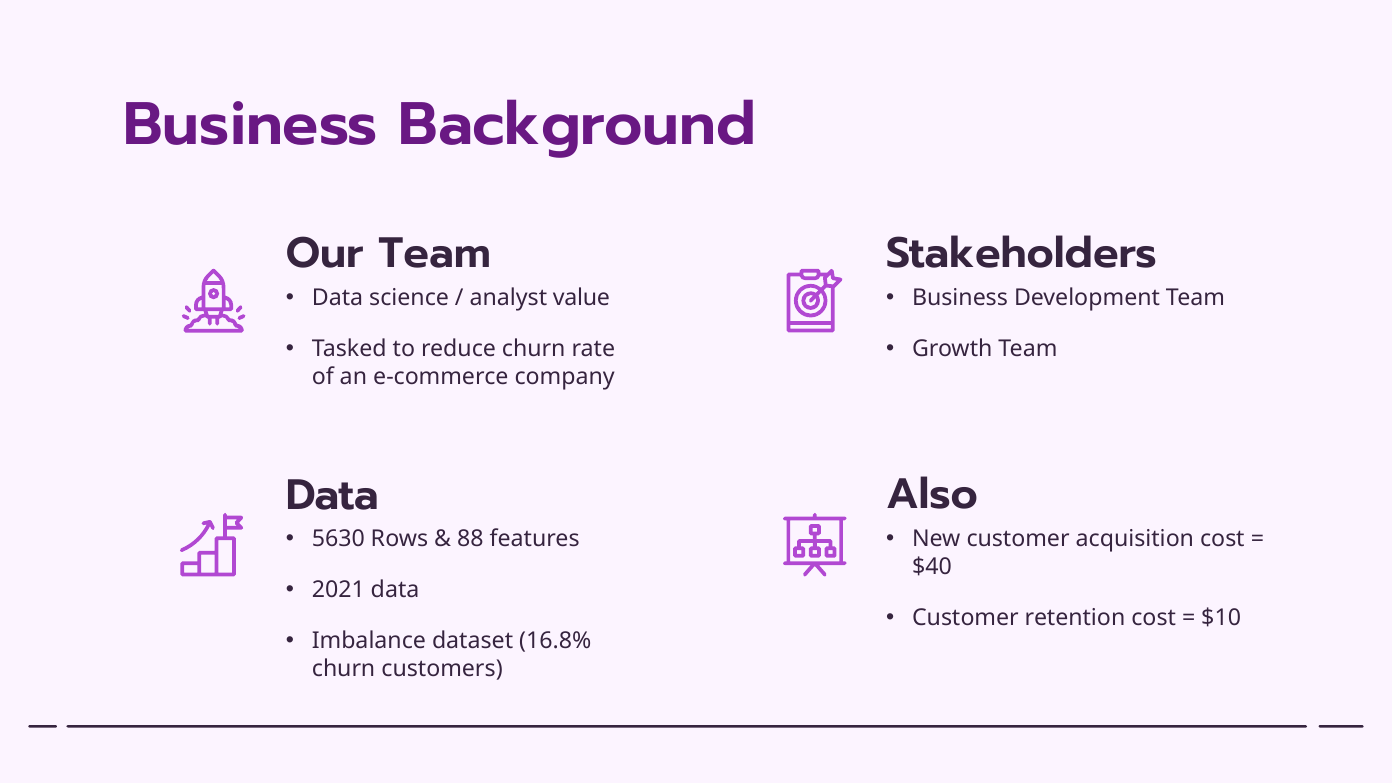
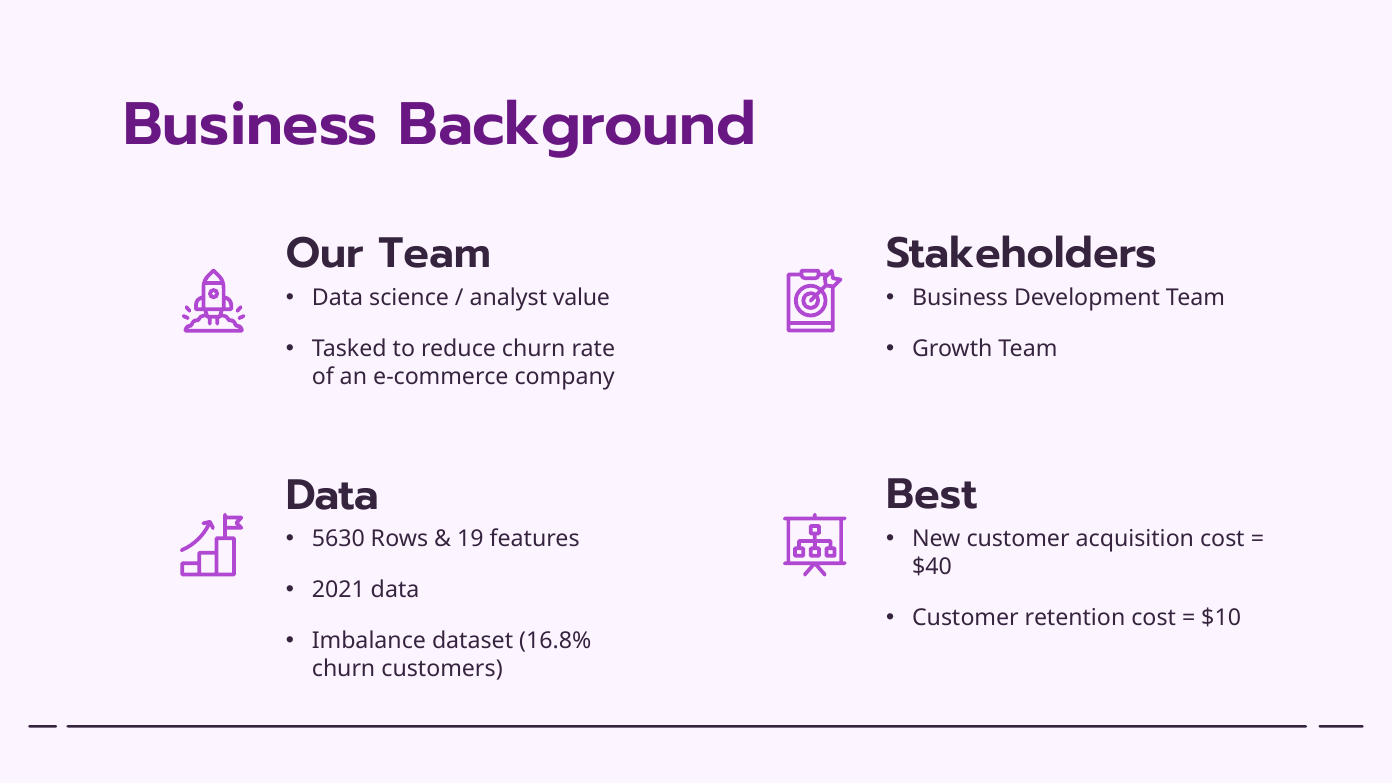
Also: Also -> Best (932, 494)
88: 88 -> 19 (470, 539)
